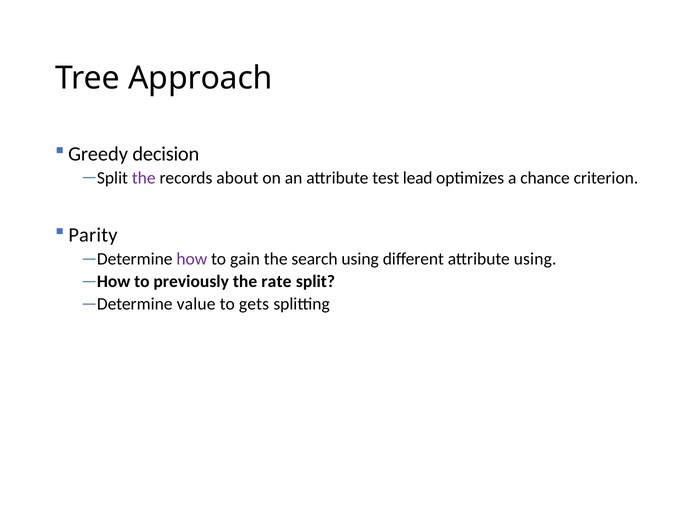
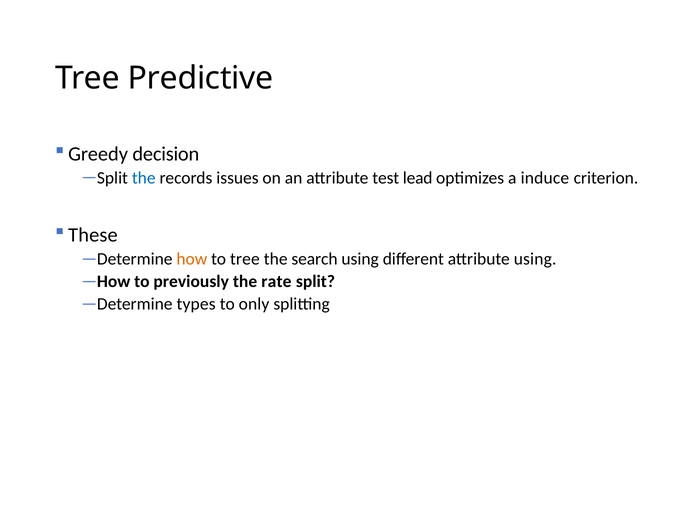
Approach: Approach -> Predictive (201, 78)
the colour: purple -> blue (144, 178)
about: about -> issues (237, 178)
chance: chance -> induce (545, 178)
Parity: Parity -> These (93, 235)
how colour: purple -> orange (192, 259)
to gain: gain -> tree (245, 259)
value: value -> types (196, 304)
gets: gets -> only (254, 304)
